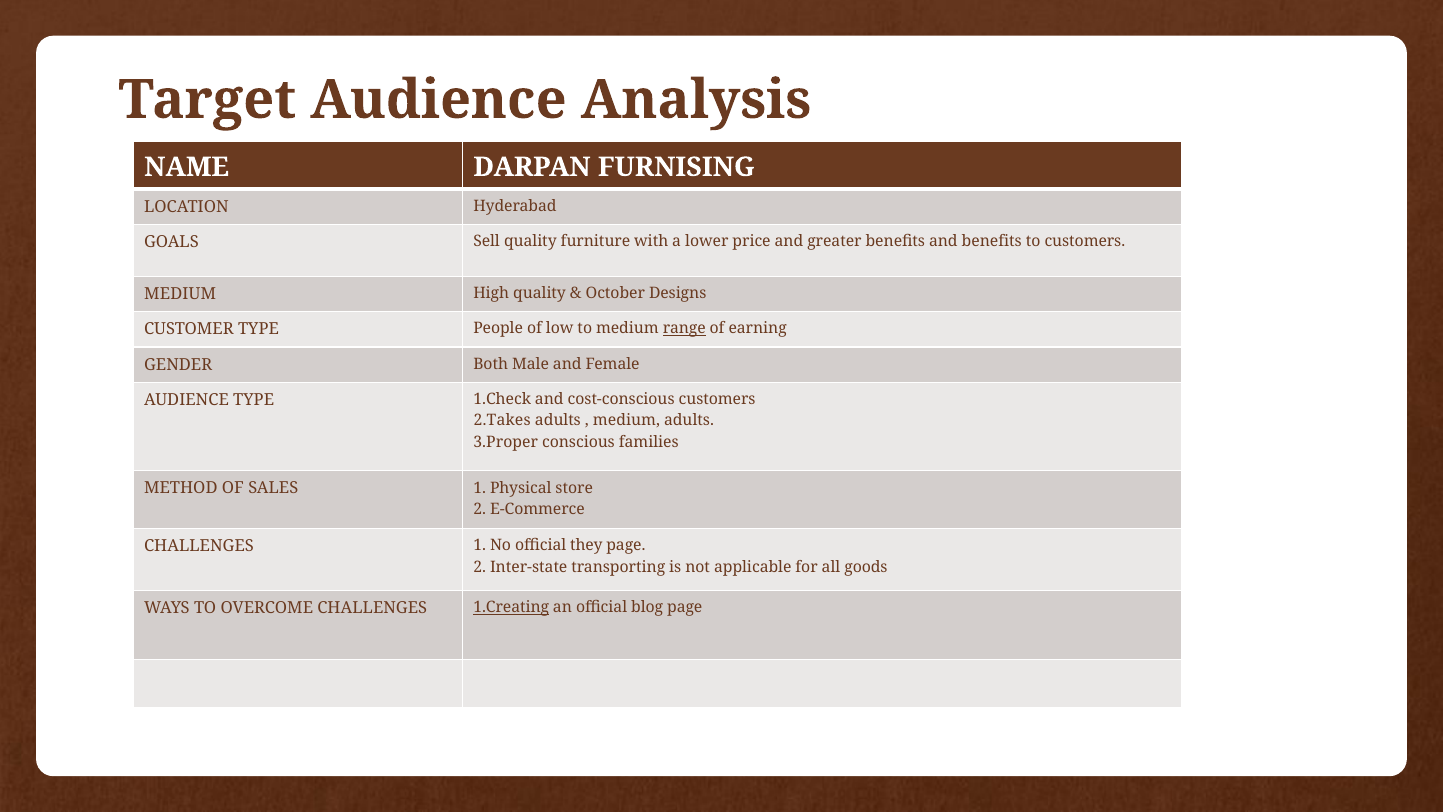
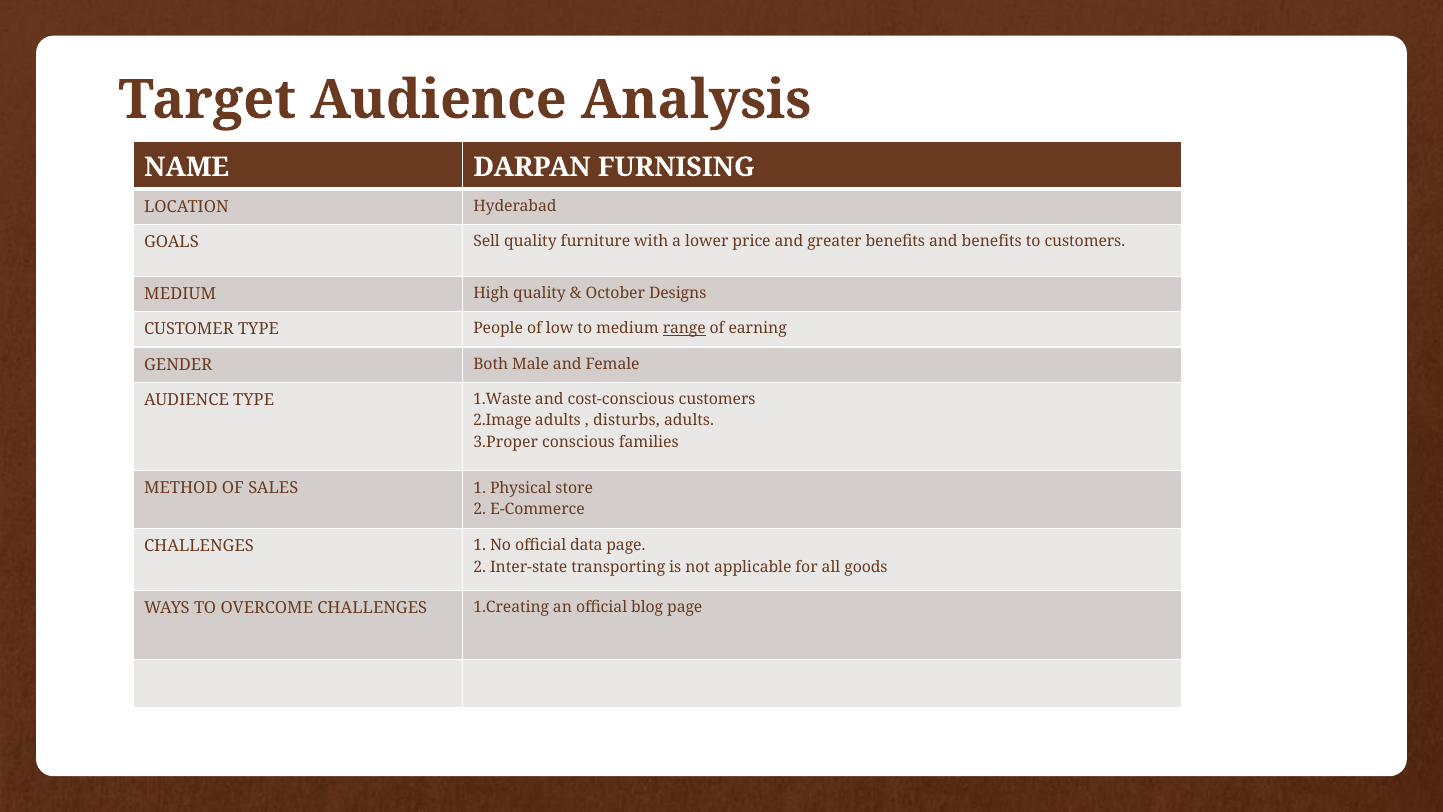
1.Check: 1.Check -> 1.Waste (502, 399)
2.Takes: 2.Takes -> 2.Image (502, 421)
medium: medium -> disturbs (626, 421)
they: they -> data (586, 546)
1.Creating underline: present -> none (511, 607)
